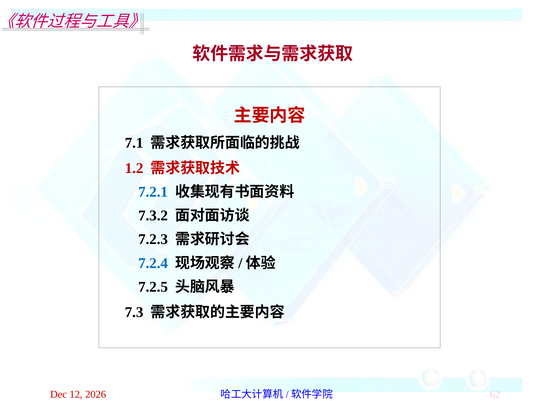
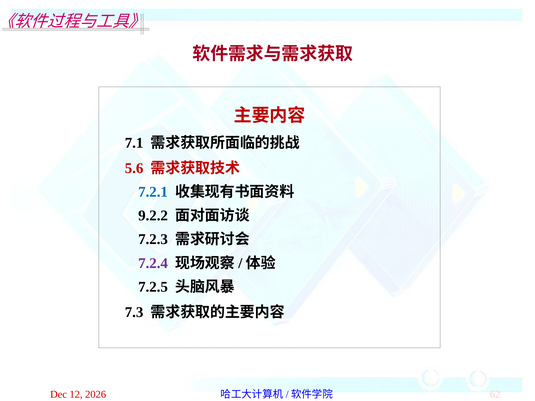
1.2: 1.2 -> 5.6 (134, 168)
7.3.2: 7.3.2 -> 9.2.2 (153, 216)
7.2.4 colour: blue -> purple (153, 263)
